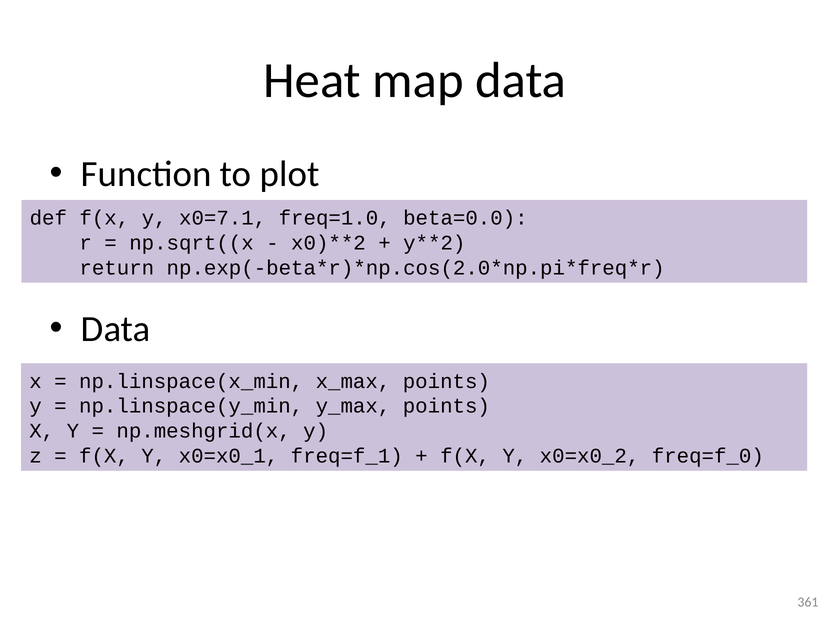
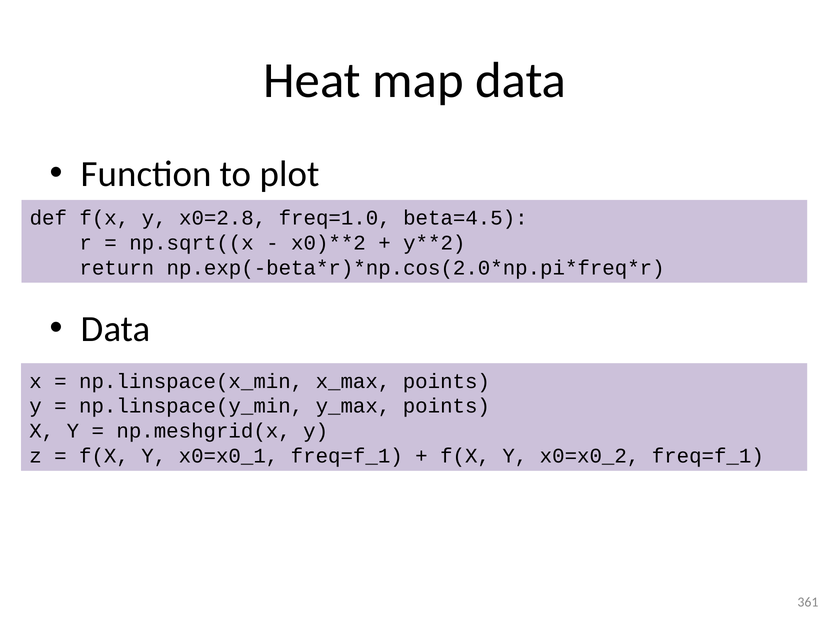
x0=7.1: x0=7.1 -> x0=2.8 (223, 218)
beta=0.0: beta=0.0 -> beta=4.5 (465, 218)
x0=x0_2 freq=f_0: freq=f_0 -> freq=f_1 (708, 456)
